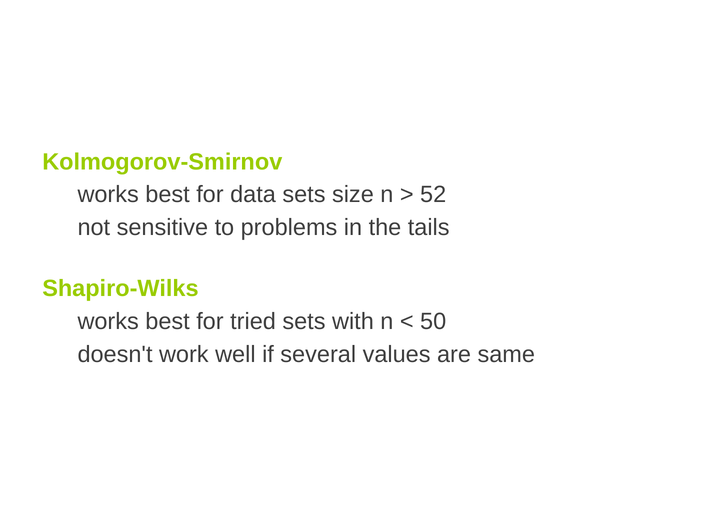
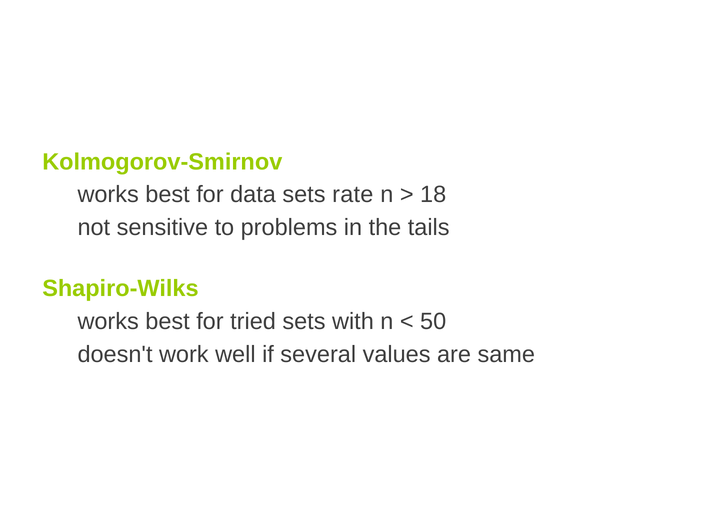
size: size -> rate (353, 195)
52: 52 -> 18 (433, 195)
